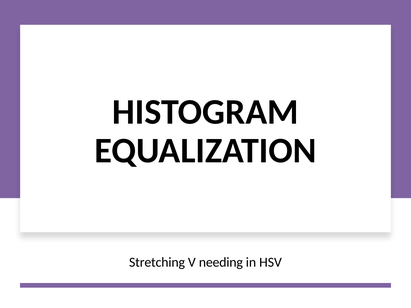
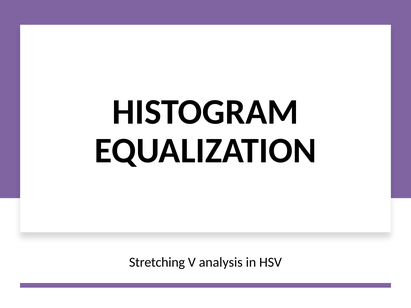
needing: needing -> analysis (221, 262)
